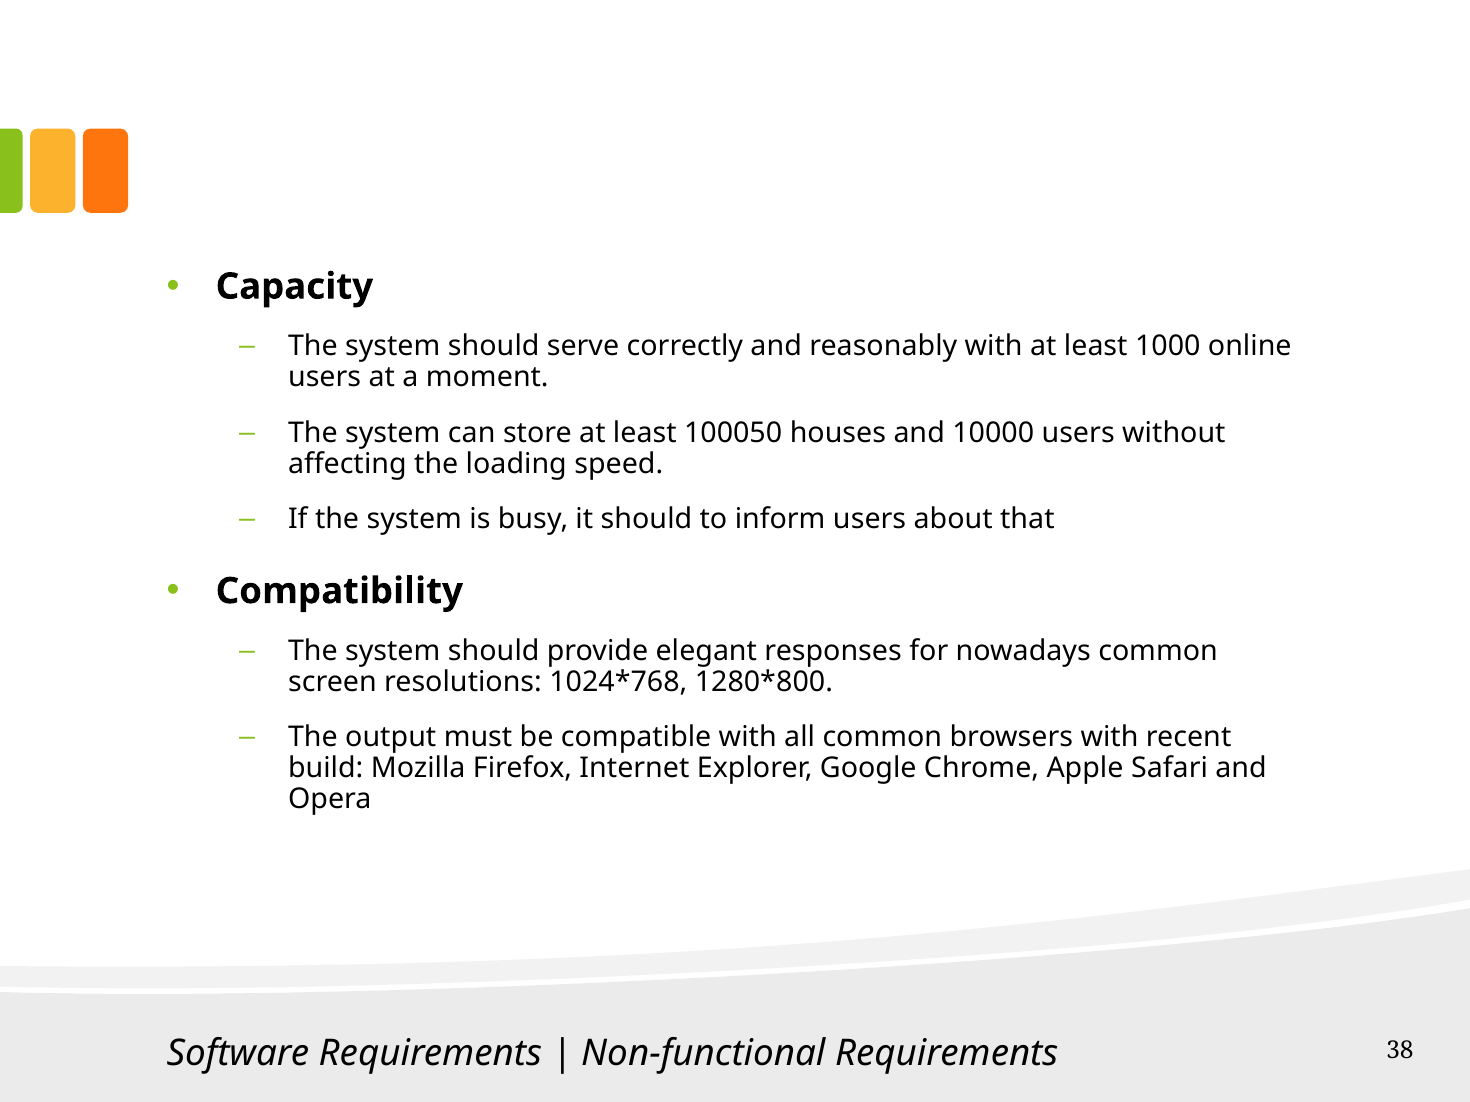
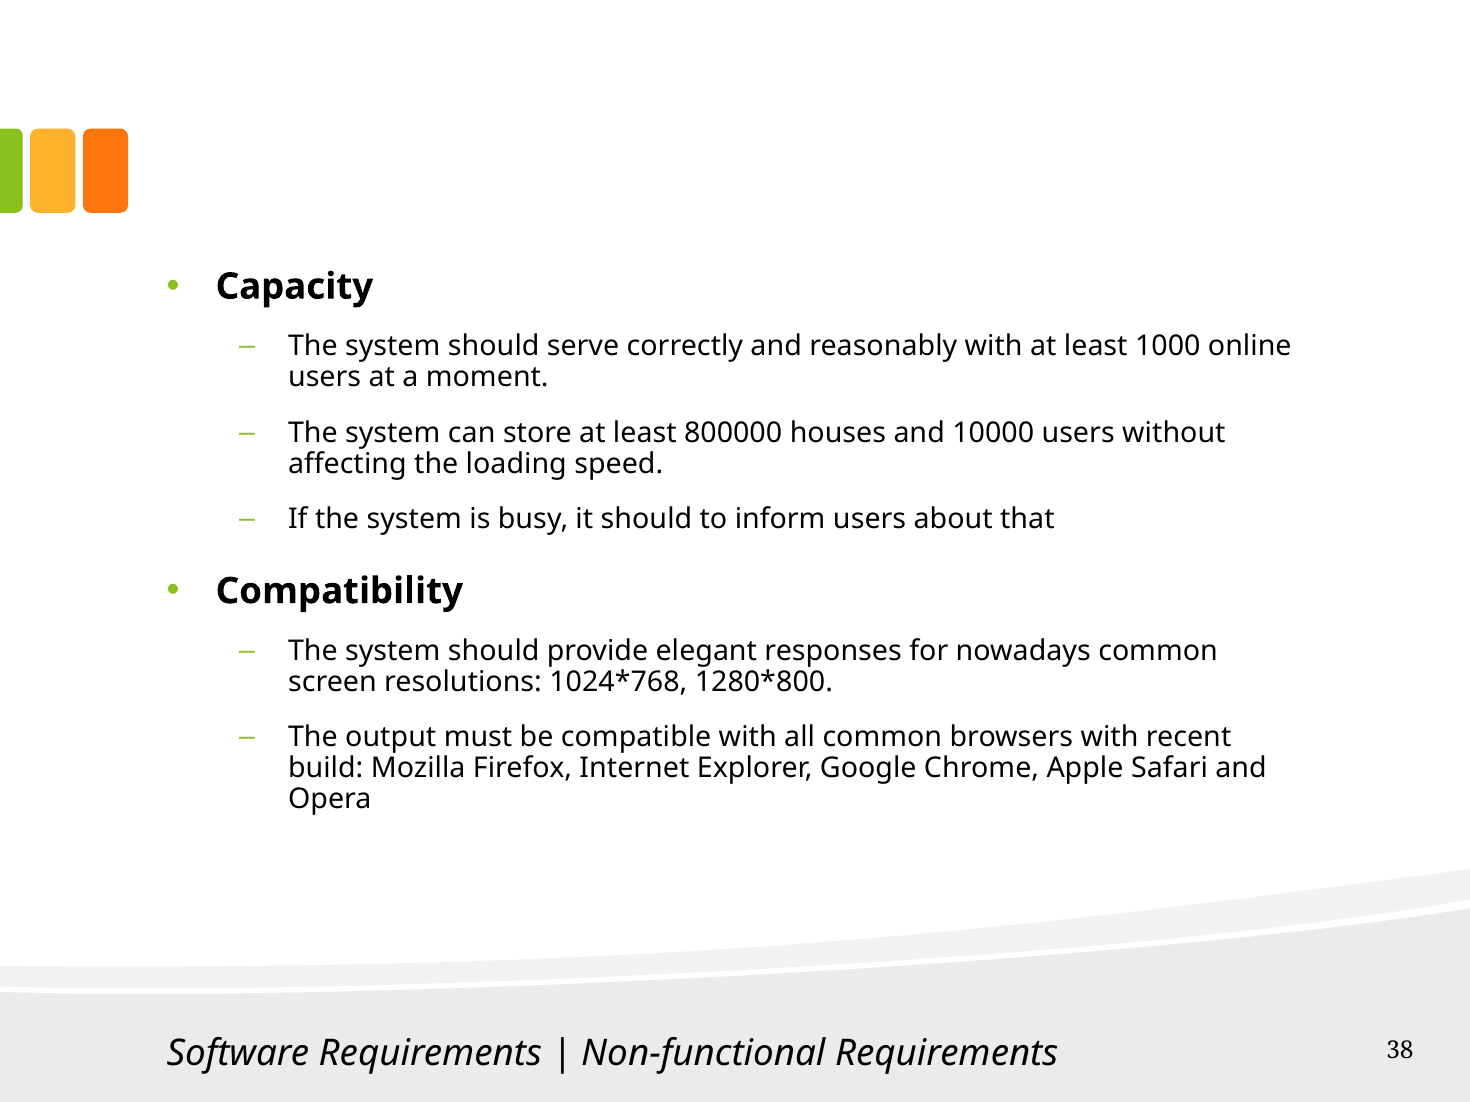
100050: 100050 -> 800000 (733, 433)
